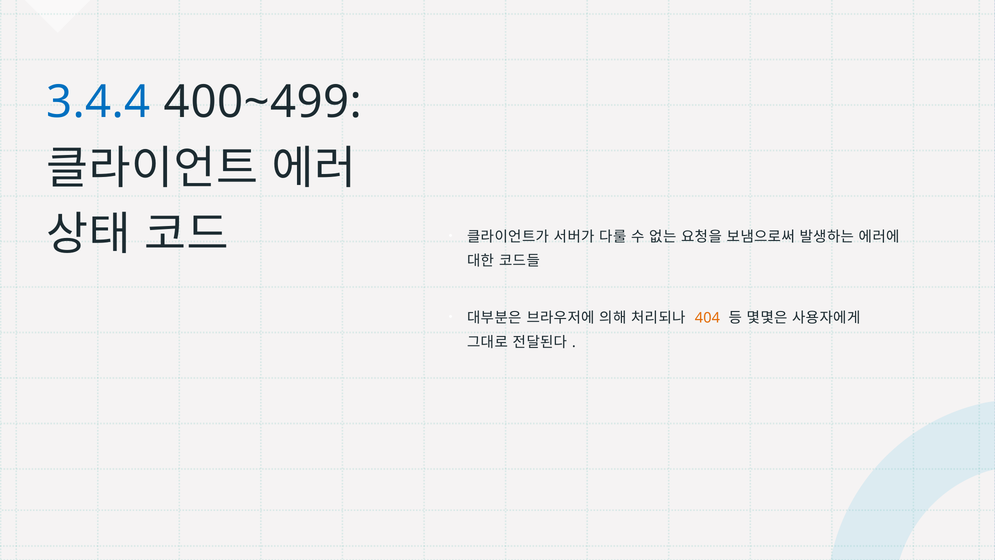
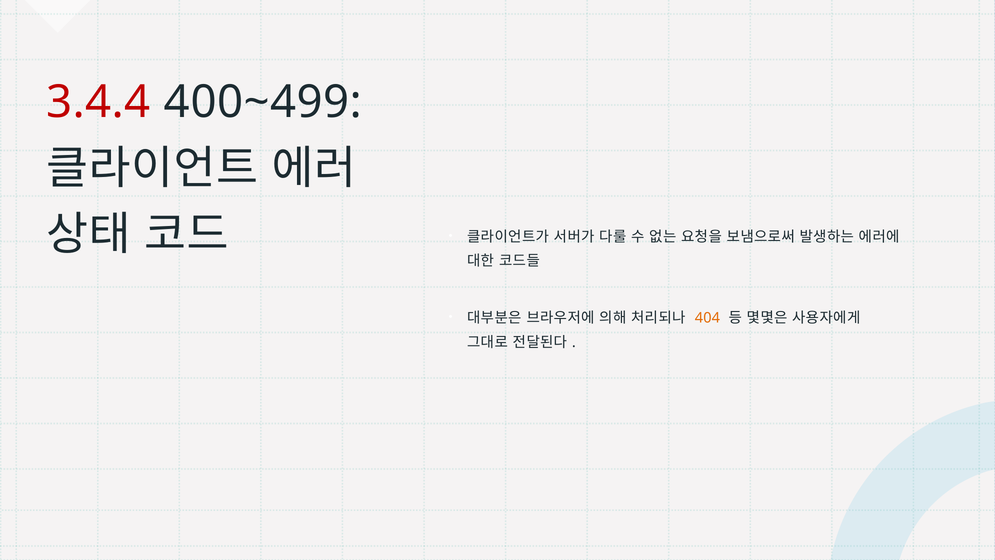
3.4.4 colour: blue -> red (98, 102)
